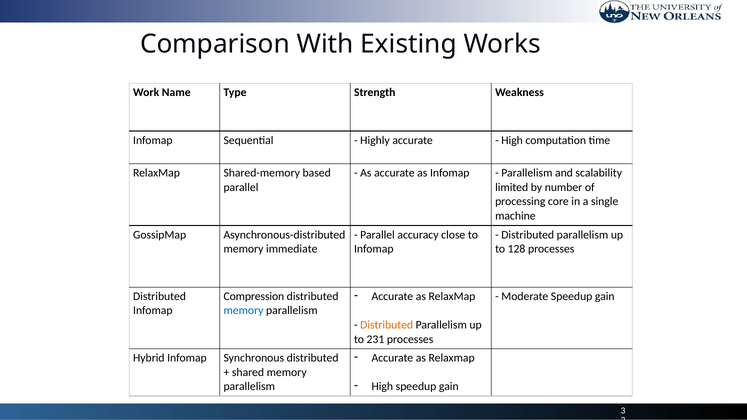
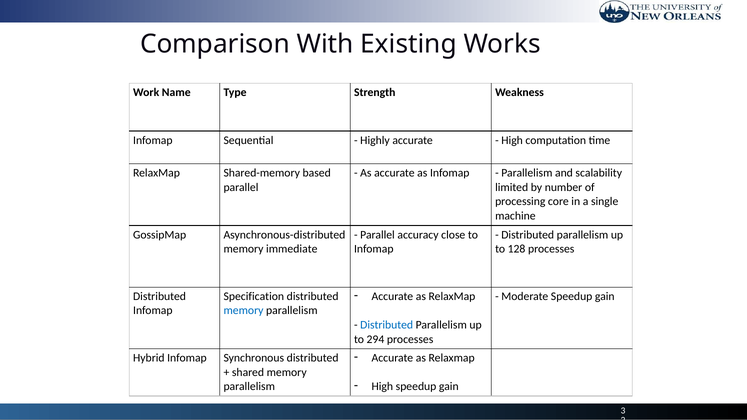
Compression: Compression -> Specification (254, 296)
Distributed colour: orange -> blue (387, 325)
231: 231 -> 294 (375, 339)
